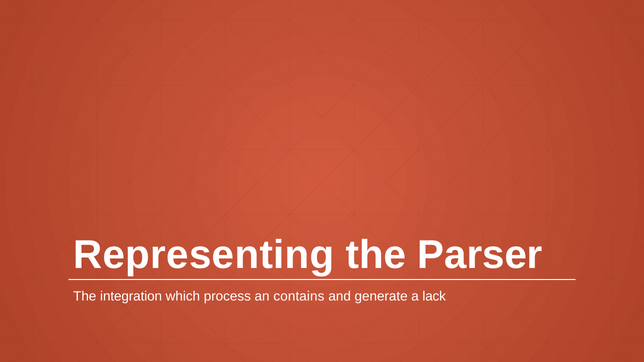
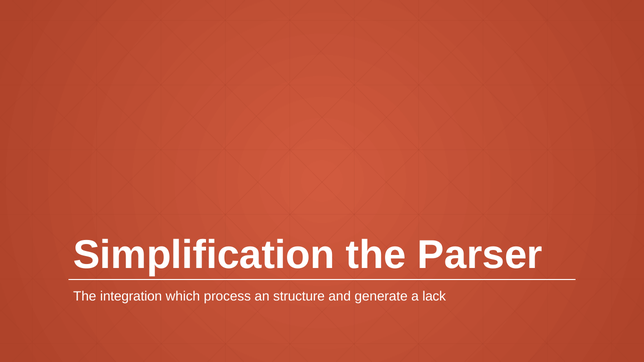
Representing: Representing -> Simplification (204, 255)
contains: contains -> structure (299, 296)
